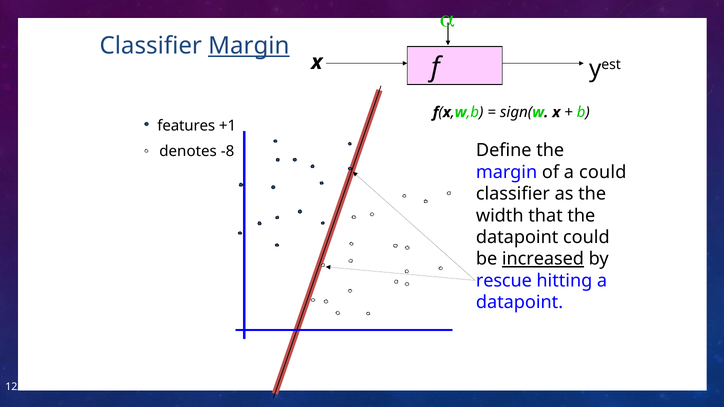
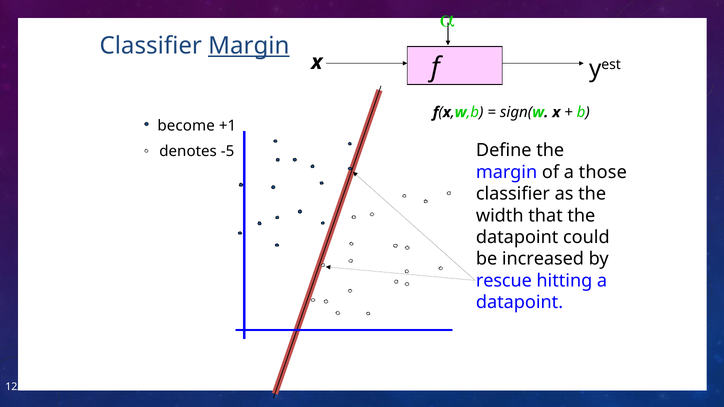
features: features -> become (186, 126)
-8: -8 -> -5 (228, 152)
a could: could -> those (603, 172)
increased underline: present -> none (543, 259)
